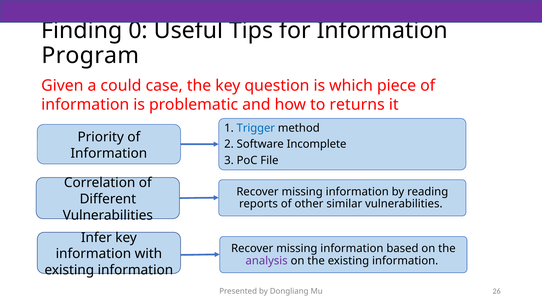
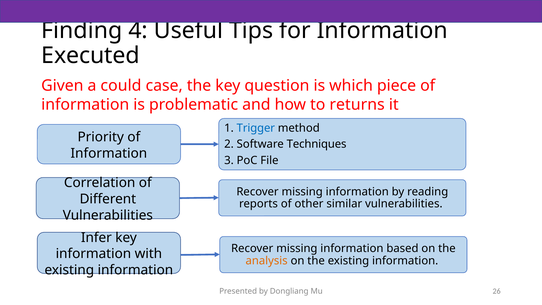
0: 0 -> 4 (138, 31)
Program: Program -> Executed (90, 56)
Incomplete: Incomplete -> Techniques (317, 144)
analysis colour: purple -> orange (267, 261)
